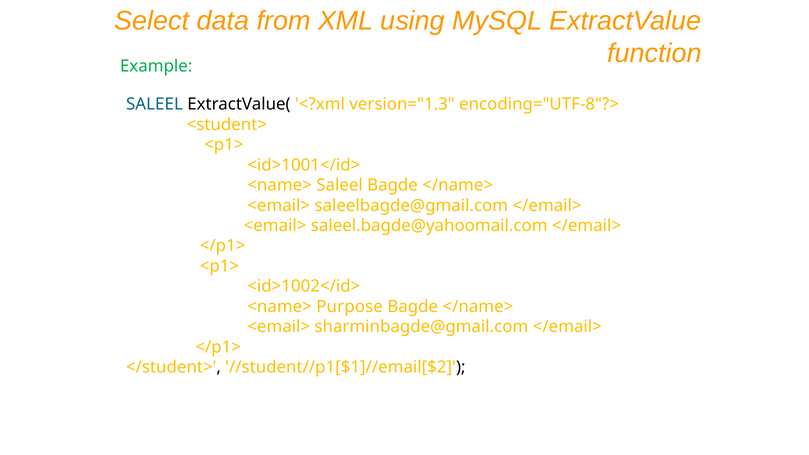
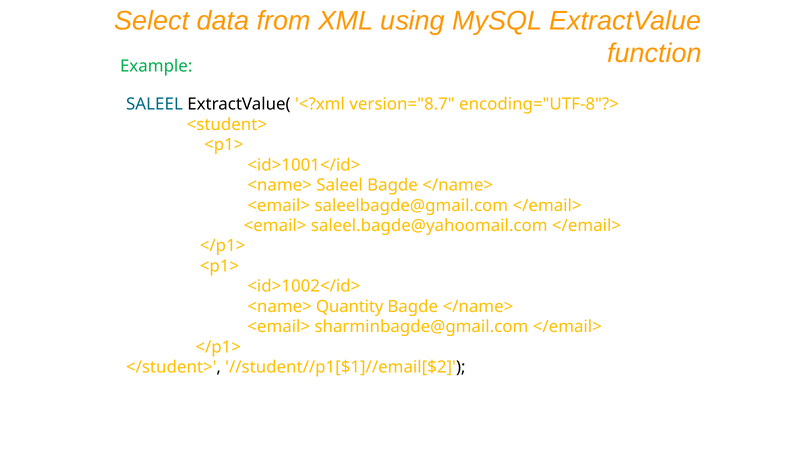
version="1.3: version="1.3 -> version="8.7 (402, 104)
Purpose: Purpose -> Quantity (350, 307)
